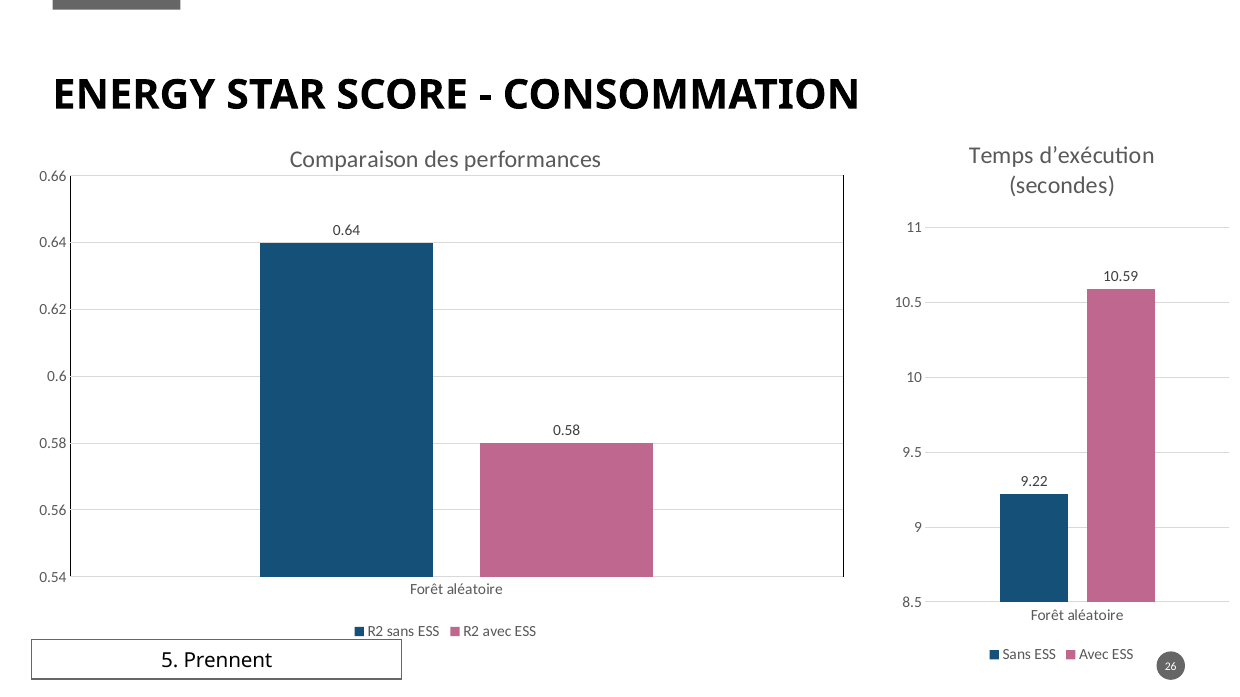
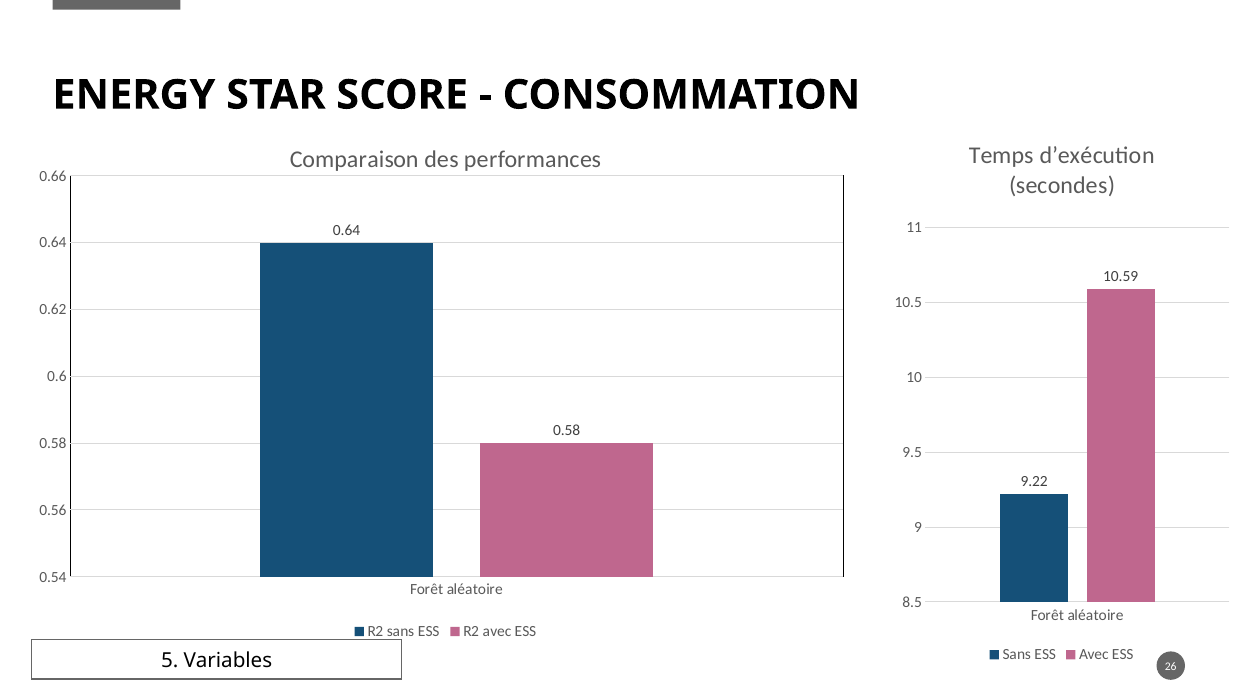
Prennent: Prennent -> Variables (228, 661)
